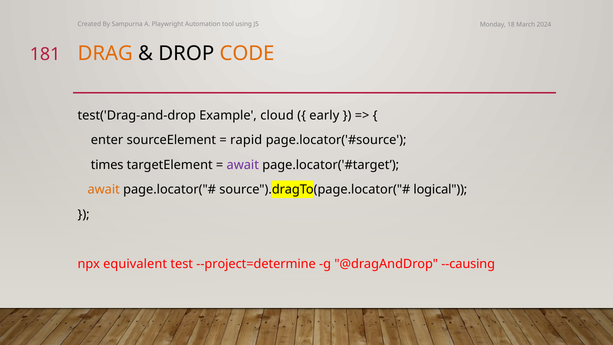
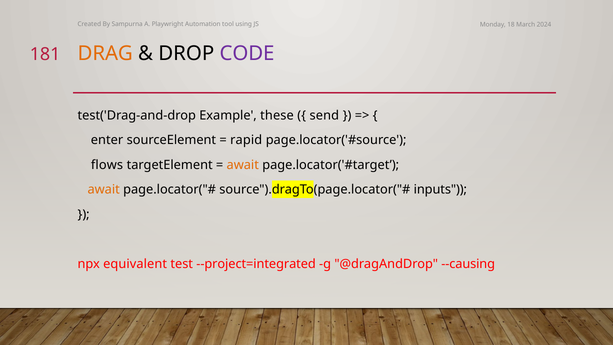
CODE colour: orange -> purple (247, 54)
cloud: cloud -> these (277, 115)
early: early -> send (324, 115)
times: times -> flows (107, 165)
await colour: purple -> orange (243, 165)
logical: logical -> inputs (440, 190)
--project=determine: --project=determine -> --project=integrated (256, 264)
